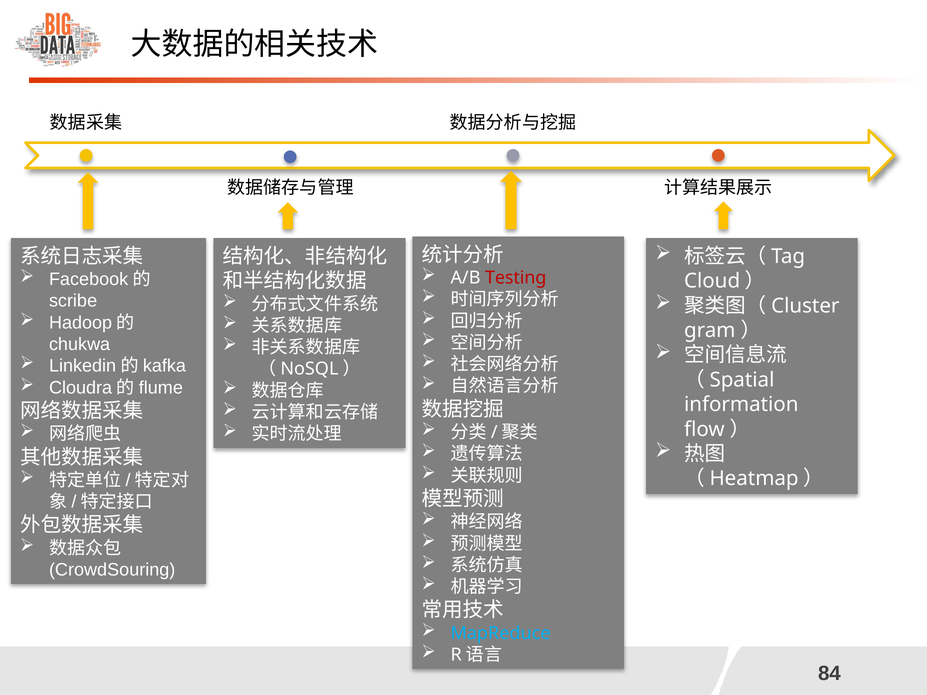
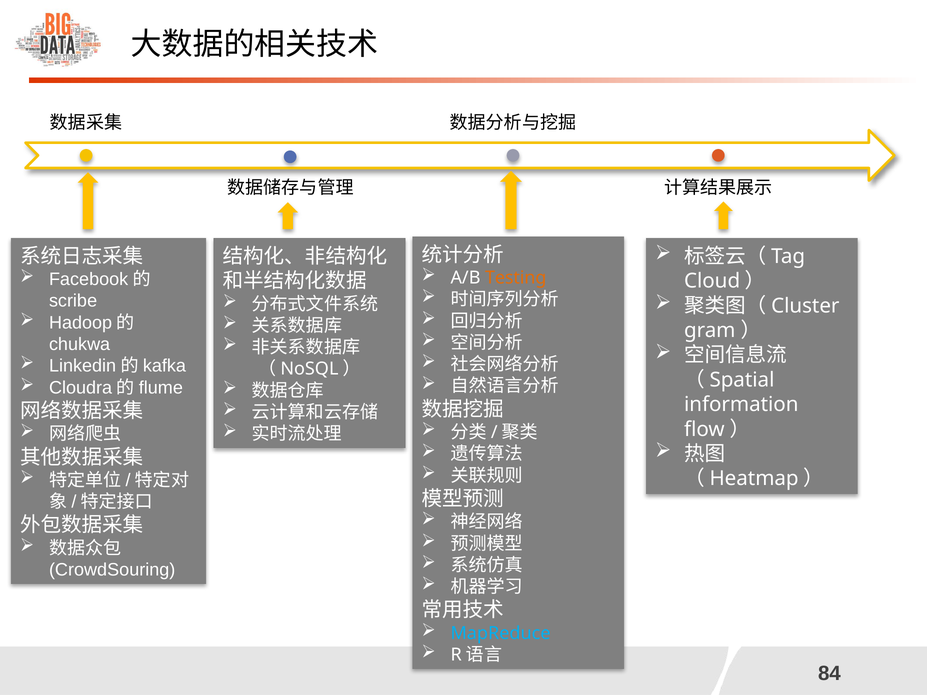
Testing colour: red -> orange (516, 278)
